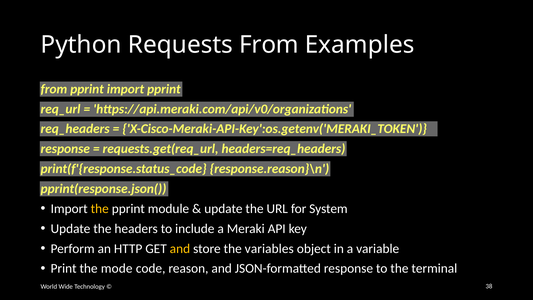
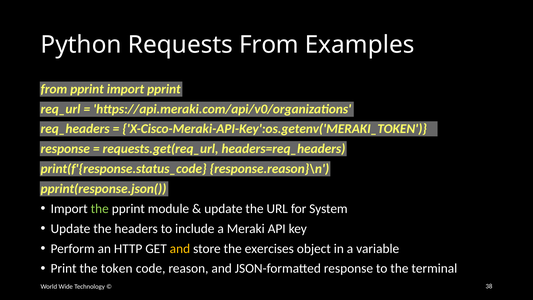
the colour: yellow -> light green (100, 209)
variables: variables -> exercises (269, 248)
mode: mode -> token (117, 268)
